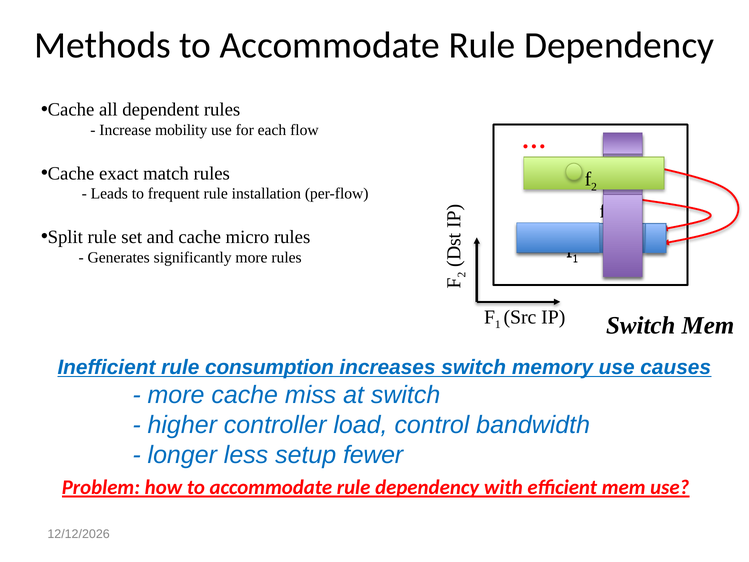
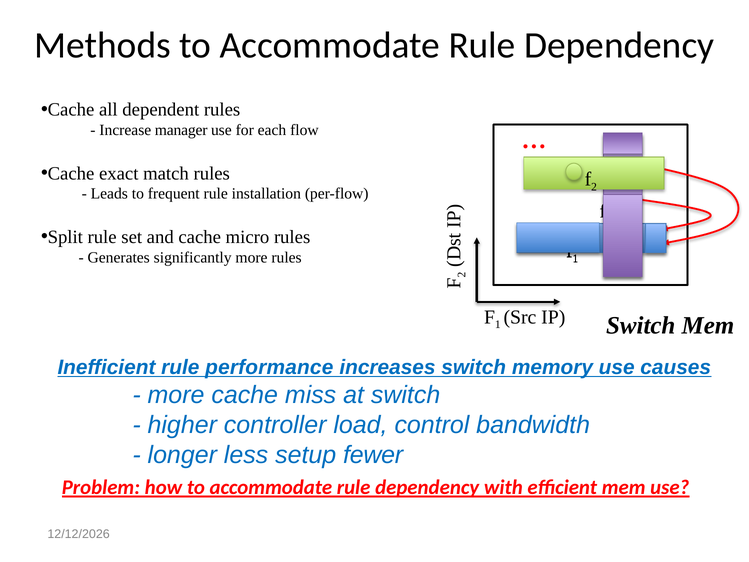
mobility: mobility -> manager (181, 130)
consumption: consumption -> performance (269, 367)
